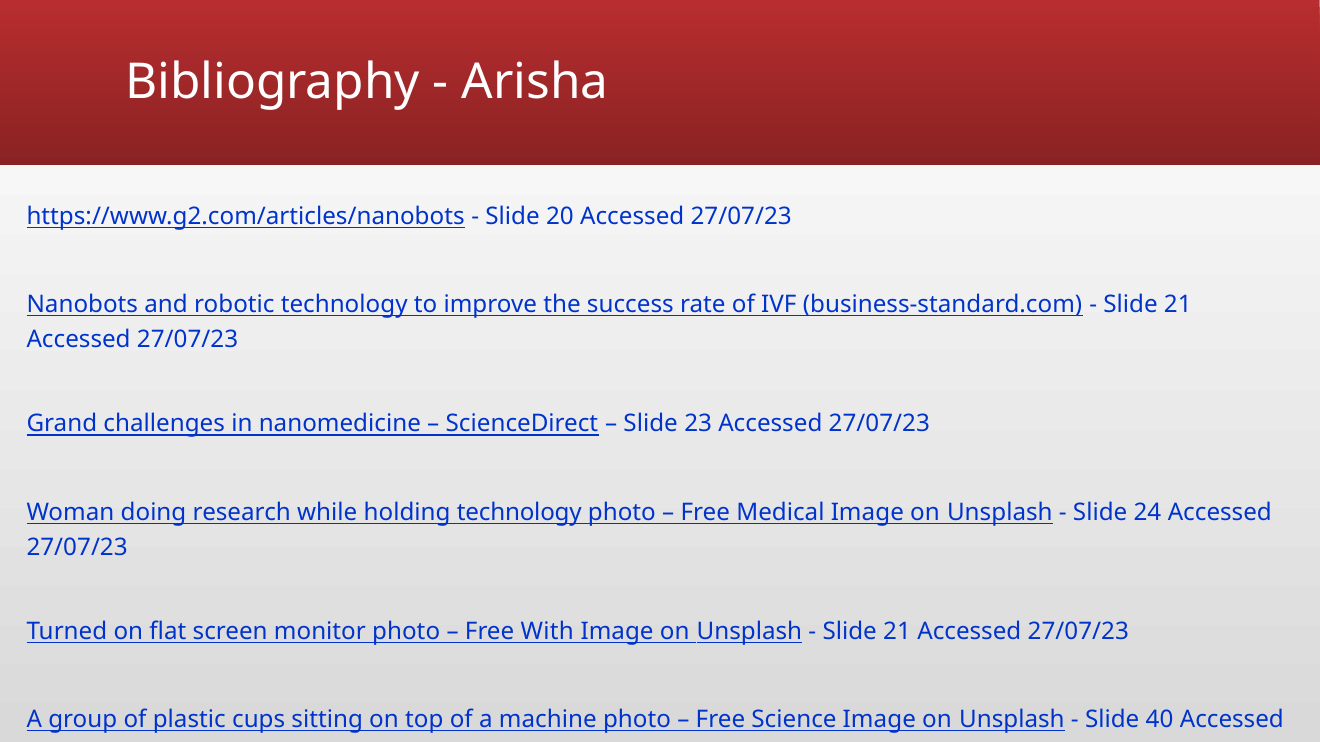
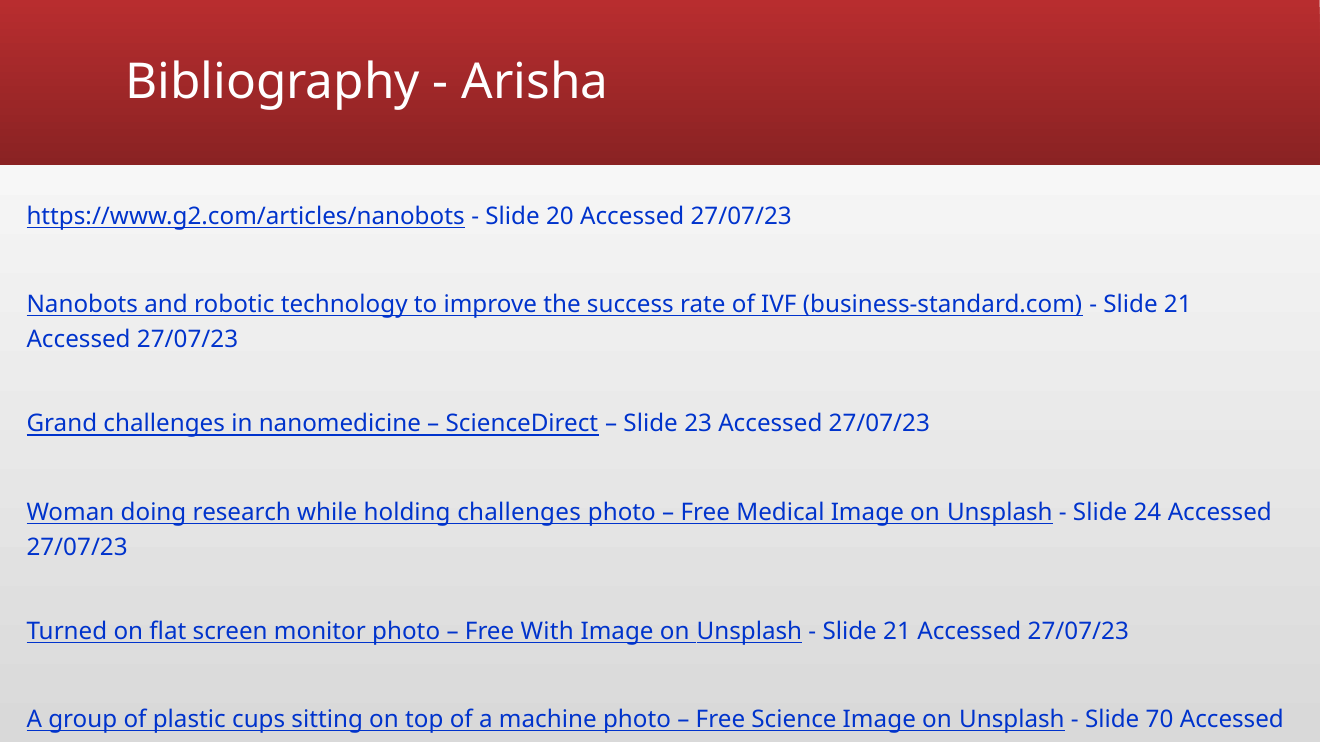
holding technology: technology -> challenges (519, 513)
40: 40 -> 70 (1160, 720)
